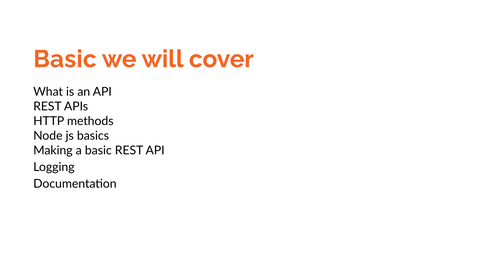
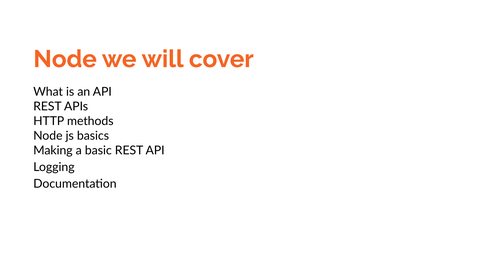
Basic: Basic -> Node (65, 59)
